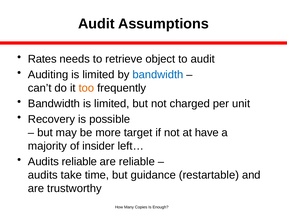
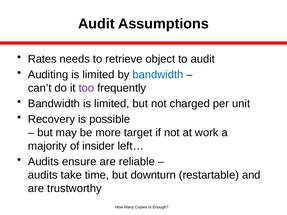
too colour: orange -> purple (86, 88)
have: have -> work (207, 133)
Audits reliable: reliable -> ensure (79, 162)
guidance: guidance -> downturn (153, 175)
